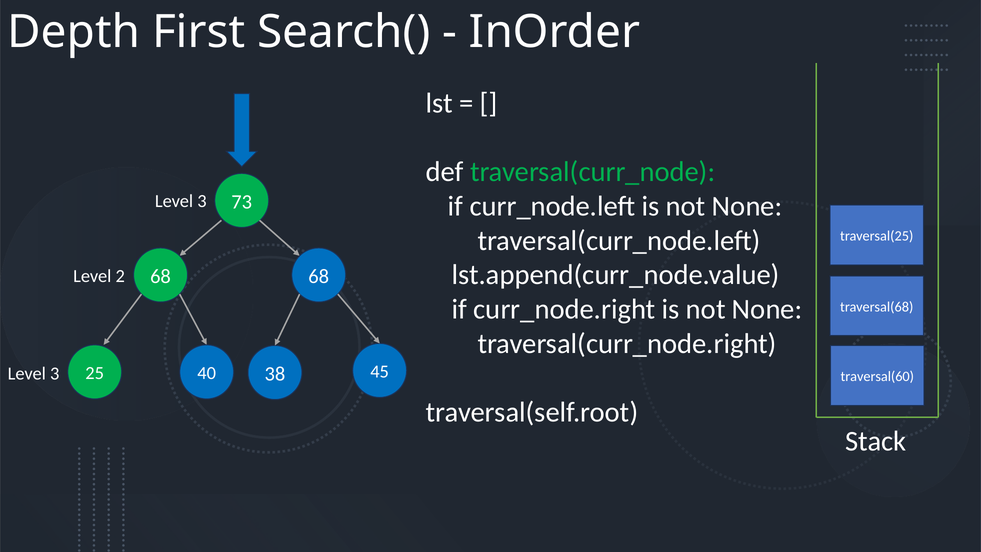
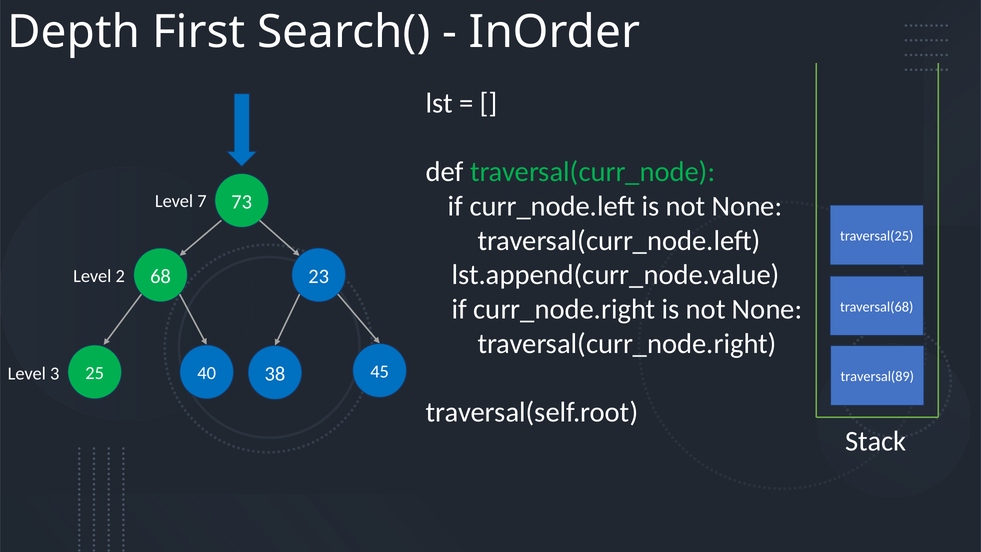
3: 3 -> 7 (202, 201)
68 68: 68 -> 23 (319, 276)
traversal(60: traversal(60 -> traversal(89 (877, 376)
